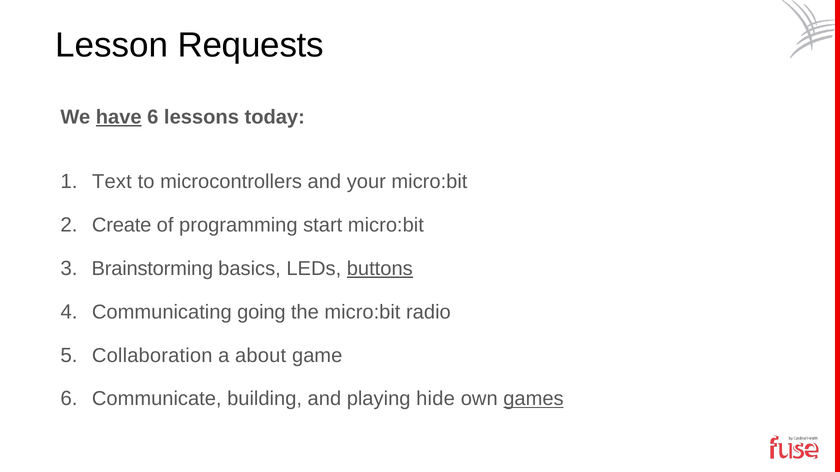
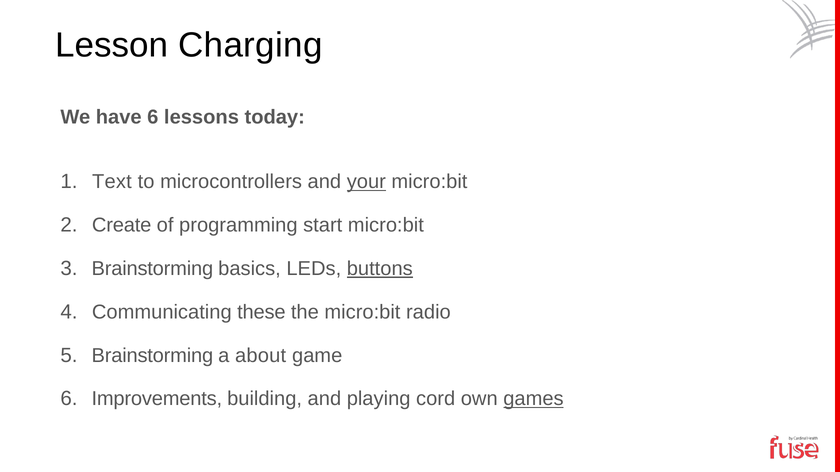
Requests: Requests -> Charging (250, 45)
have underline: present -> none (119, 117)
your underline: none -> present (366, 182)
going: going -> these (261, 312)
Collaboration: Collaboration -> Brainstorming (152, 356)
Communicate: Communicate -> Improvements (157, 399)
hide: hide -> cord (436, 399)
